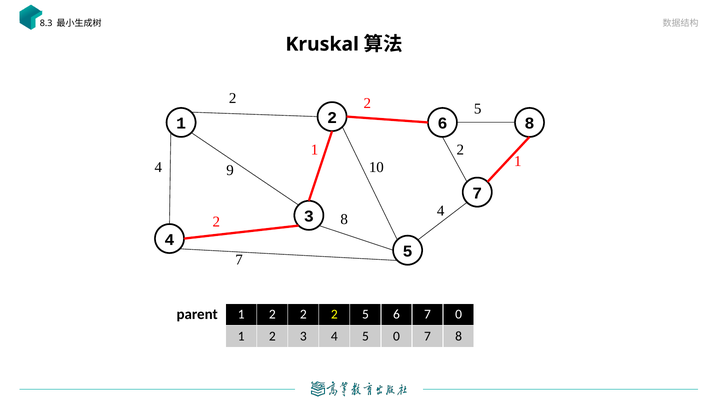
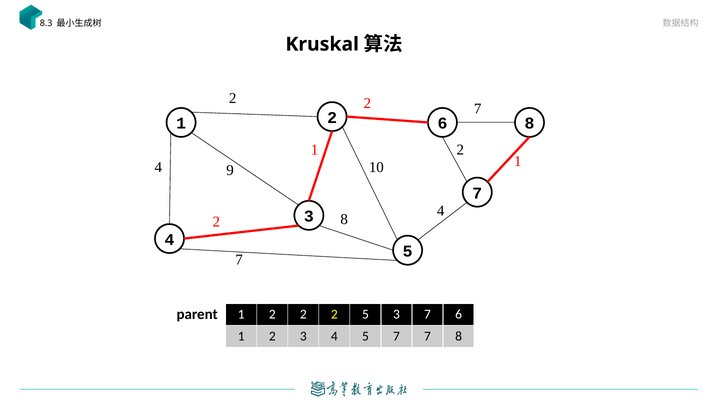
5: 5 -> 7 (478, 109)
5 6: 6 -> 3 (396, 314)
7 0: 0 -> 6 (459, 314)
5 0: 0 -> 7 (396, 336)
